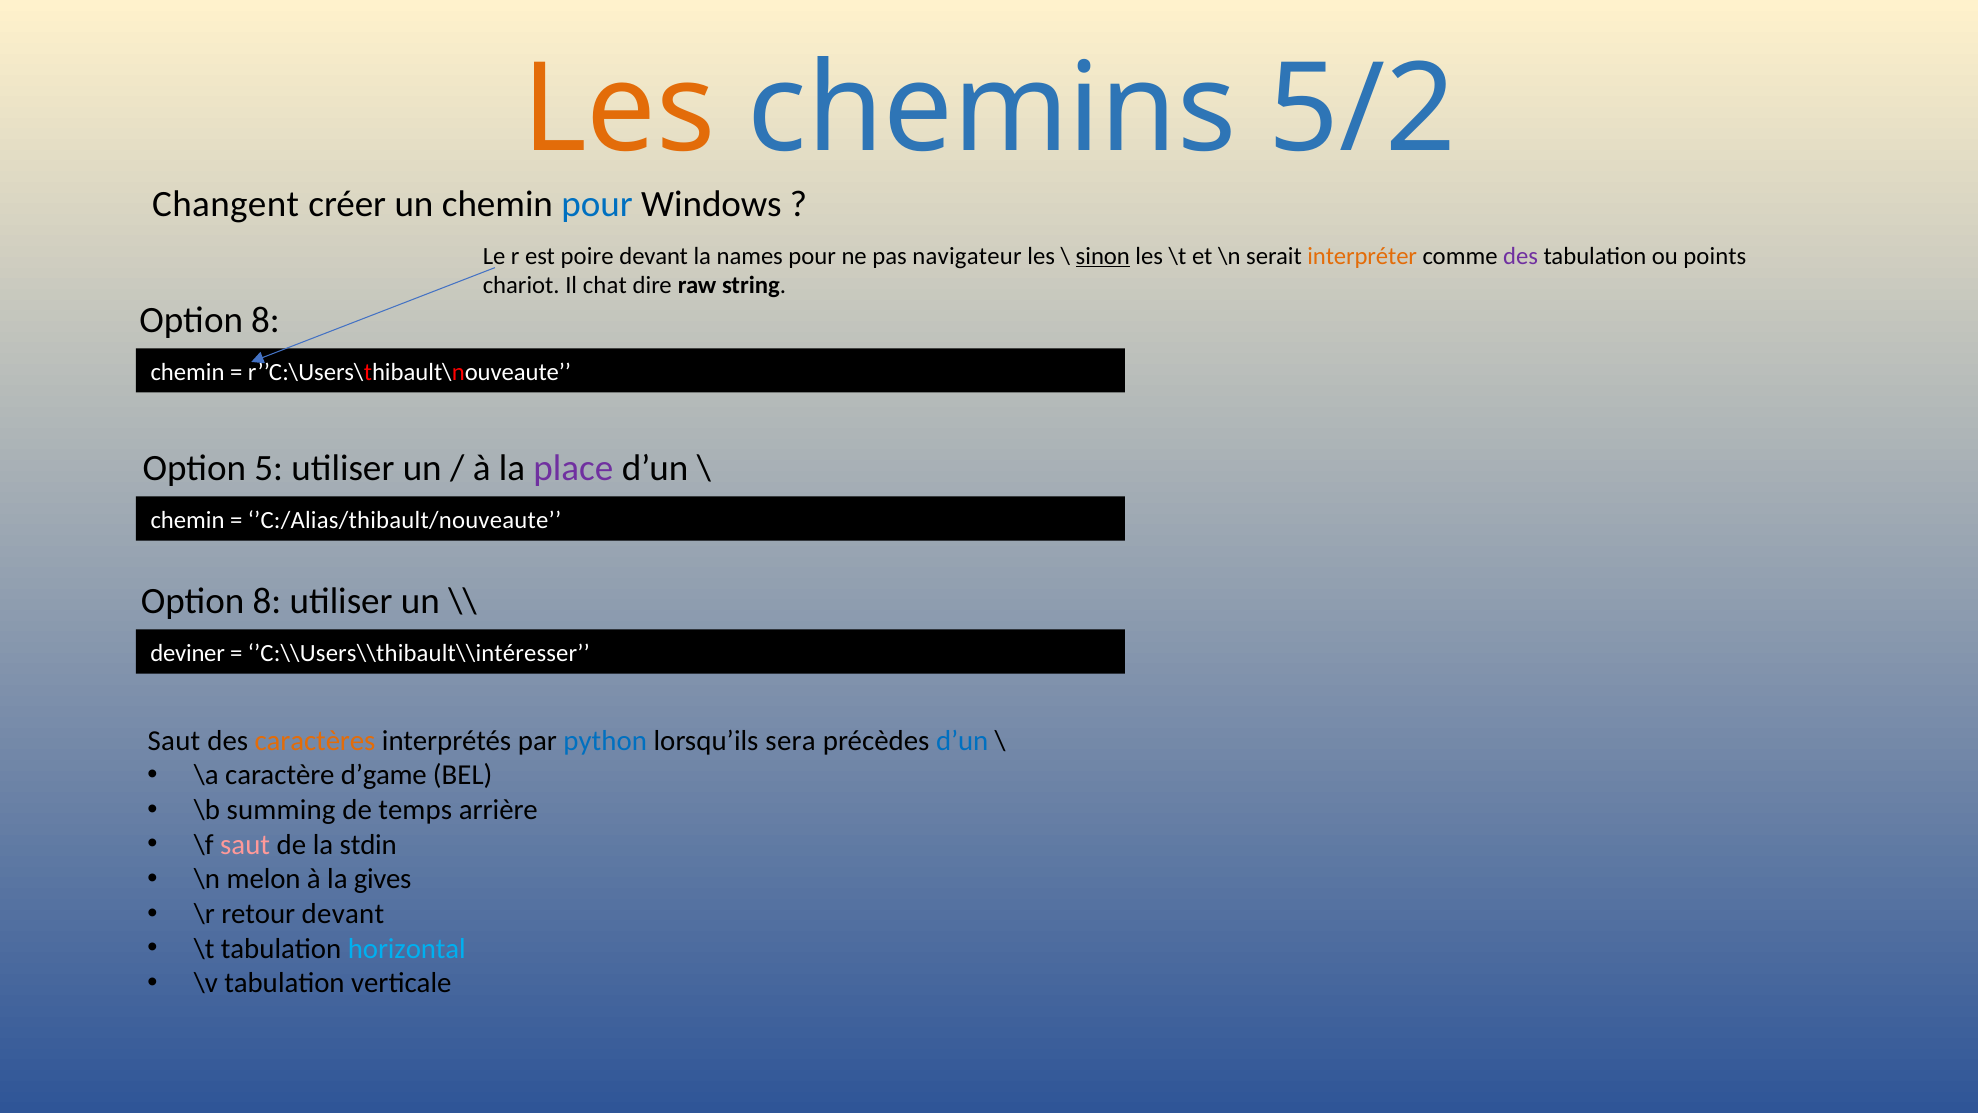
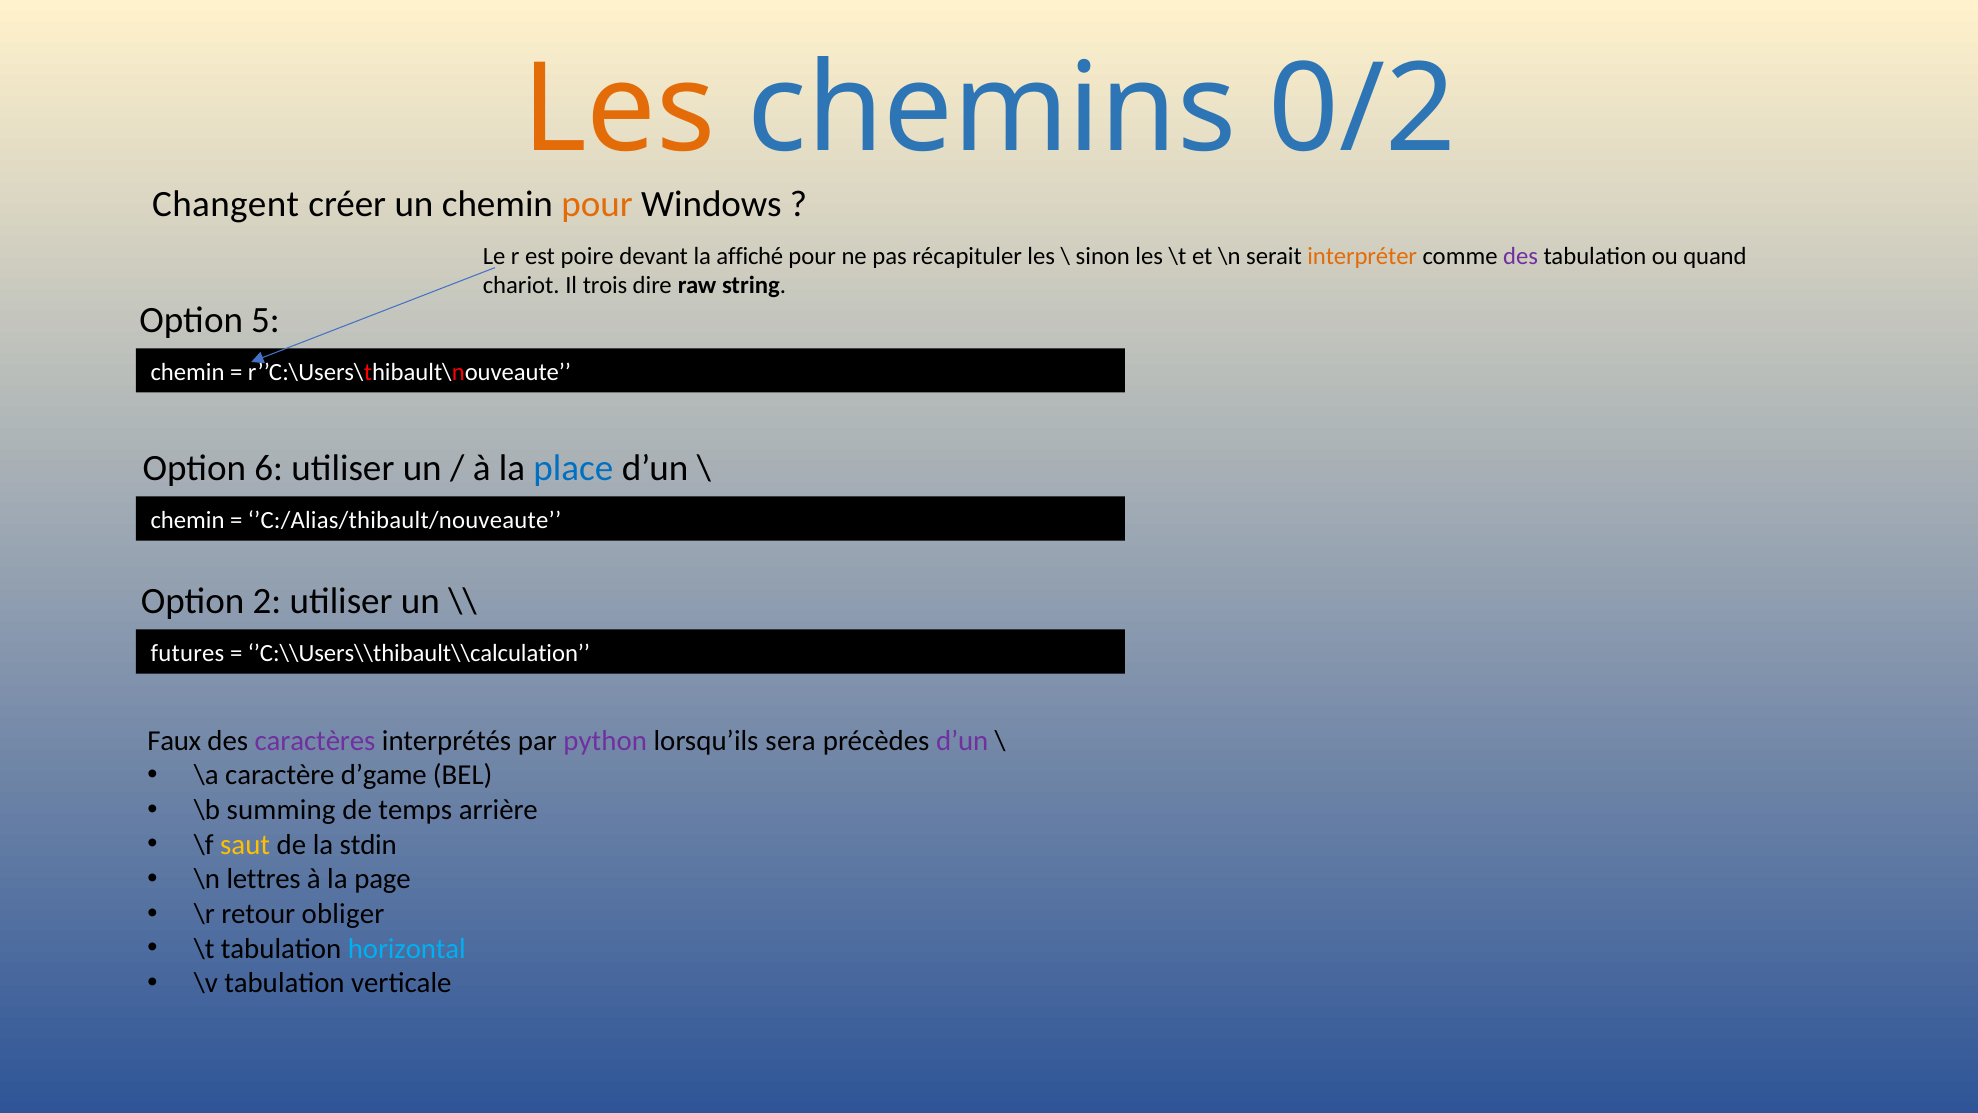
5/2: 5/2 -> 0/2 (1362, 109)
pour colour: blue -> orange (597, 204)
names: names -> affiché (750, 256)
navigateur: navigateur -> récapituler (967, 256)
sinon underline: present -> none (1103, 256)
points: points -> quand (1715, 256)
chat: chat -> trois (605, 286)
8: 8 -> 5 (266, 320)
5: 5 -> 6 (269, 468)
place colour: purple -> blue (573, 468)
8: 8 -> 2 (267, 601)
deviner: deviner -> futures (187, 653)
’C:\\Users\\thibault\\intéresser: ’C:\\Users\\thibault\\intéresser -> ’C:\\Users\\thibault\\calculation (419, 653)
Saut: Saut -> Faux (174, 741)
caractères colour: orange -> purple (315, 741)
python colour: blue -> purple (605, 741)
d’un colour: blue -> purple (962, 741)
saut colour: pink -> yellow (245, 844)
melon: melon -> lettres (264, 879)
gives: gives -> page (383, 879)
retour devant: devant -> obliger (343, 914)
